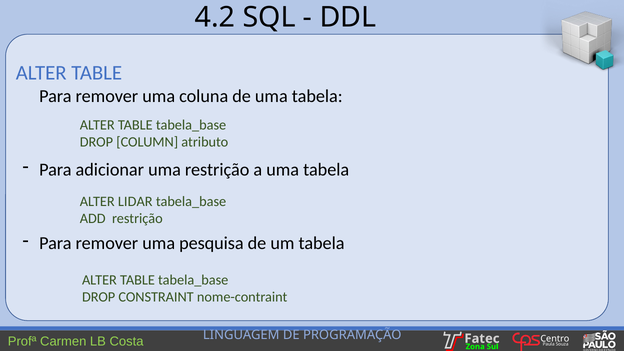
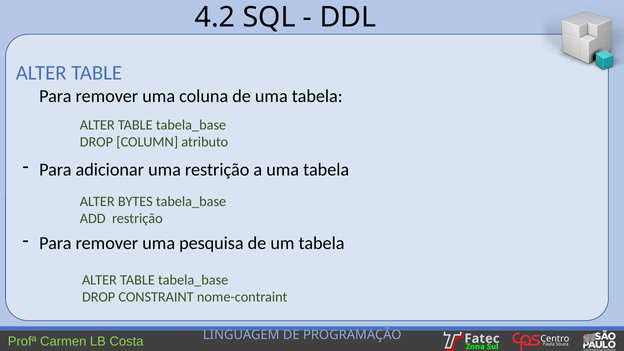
LIDAR: LIDAR -> BYTES (135, 201)
